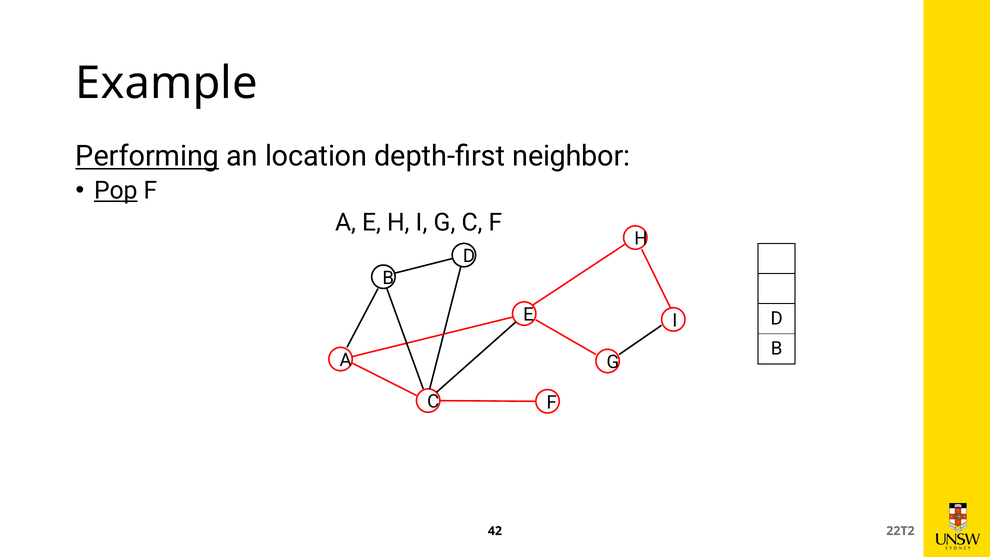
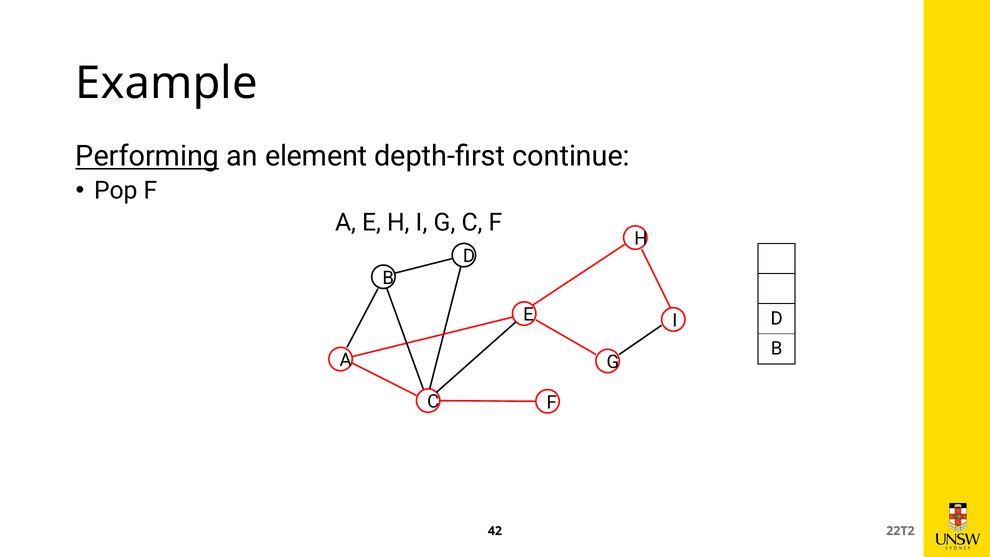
location: location -> element (316, 156)
neighbor: neighbor -> continue (571, 156)
Pop underline: present -> none (116, 191)
